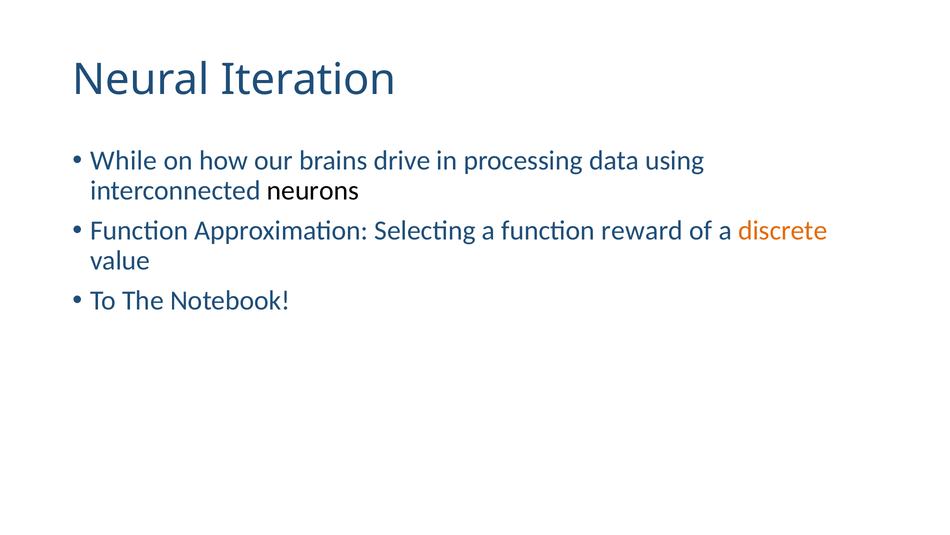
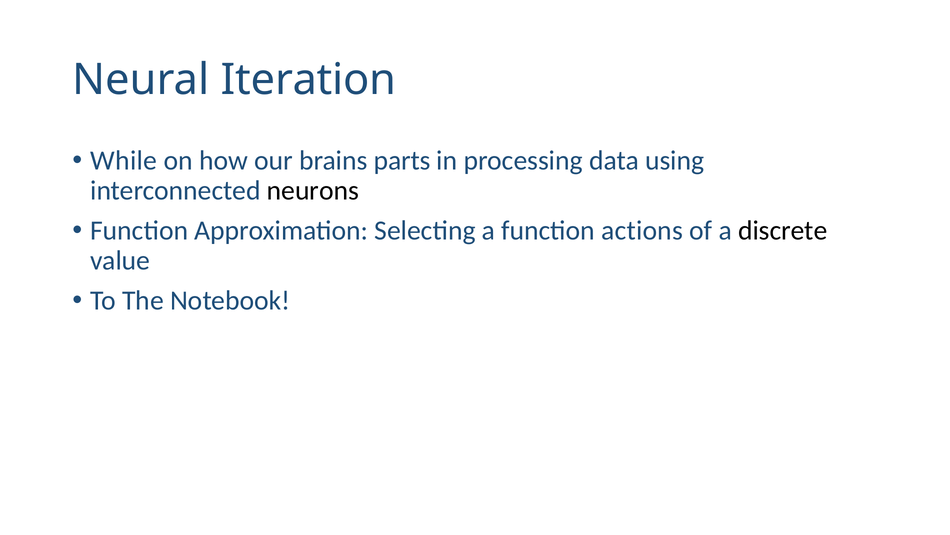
drive: drive -> parts (402, 161)
reward: reward -> actions (642, 230)
discrete colour: orange -> black (783, 230)
